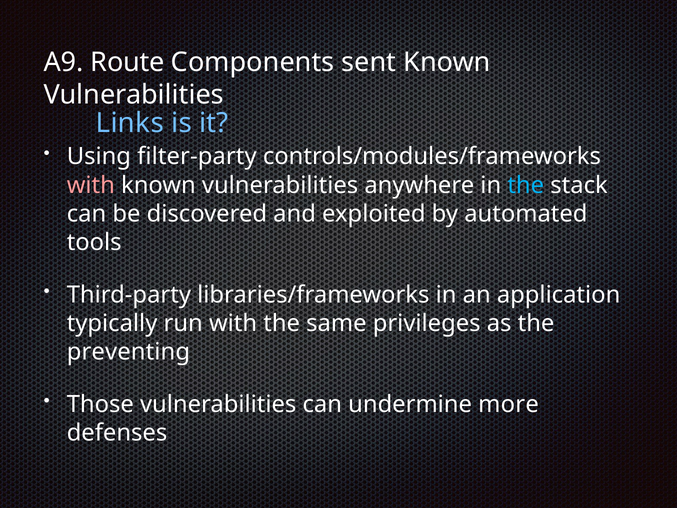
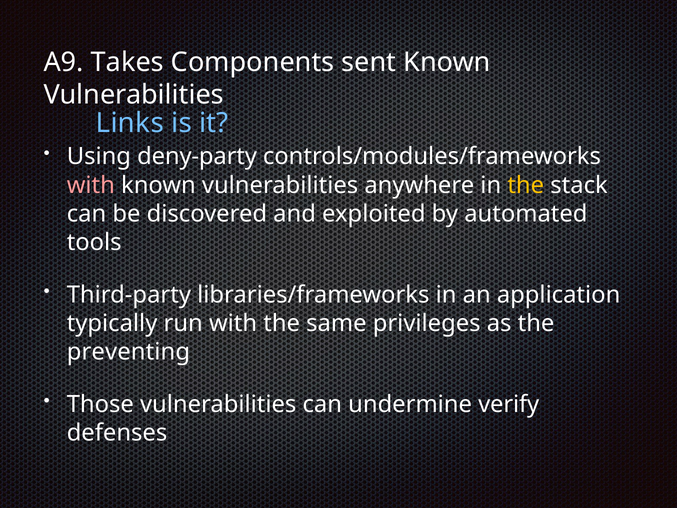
Route: Route -> Takes (127, 62)
filter-party: filter-party -> deny-party (197, 157)
the colour: light blue -> yellow (526, 185)
more: more -> verify (509, 404)
